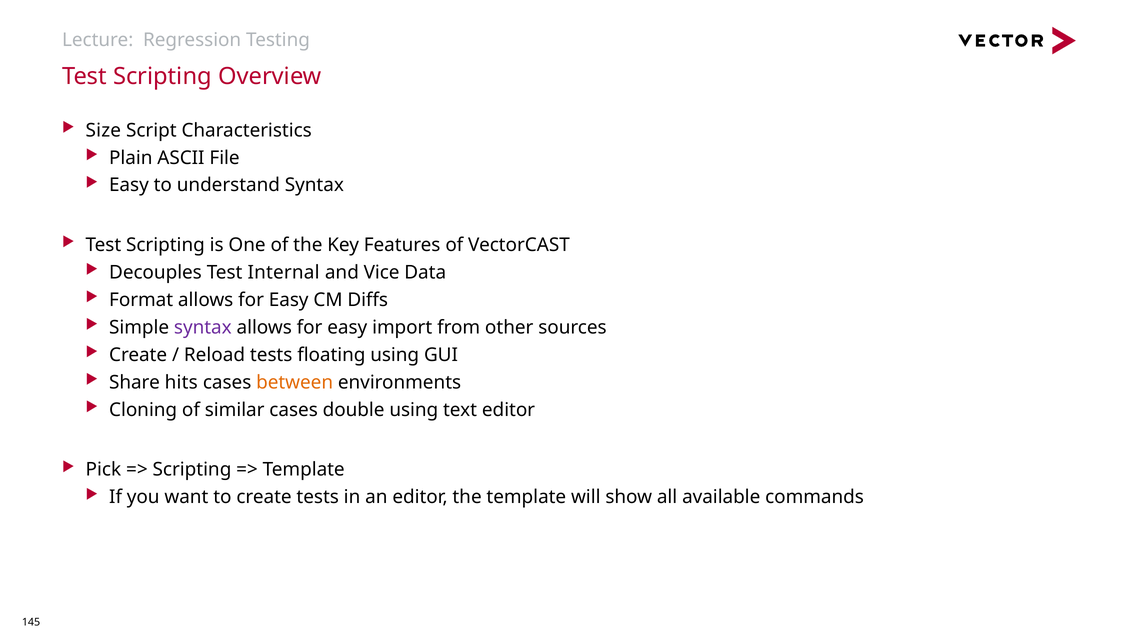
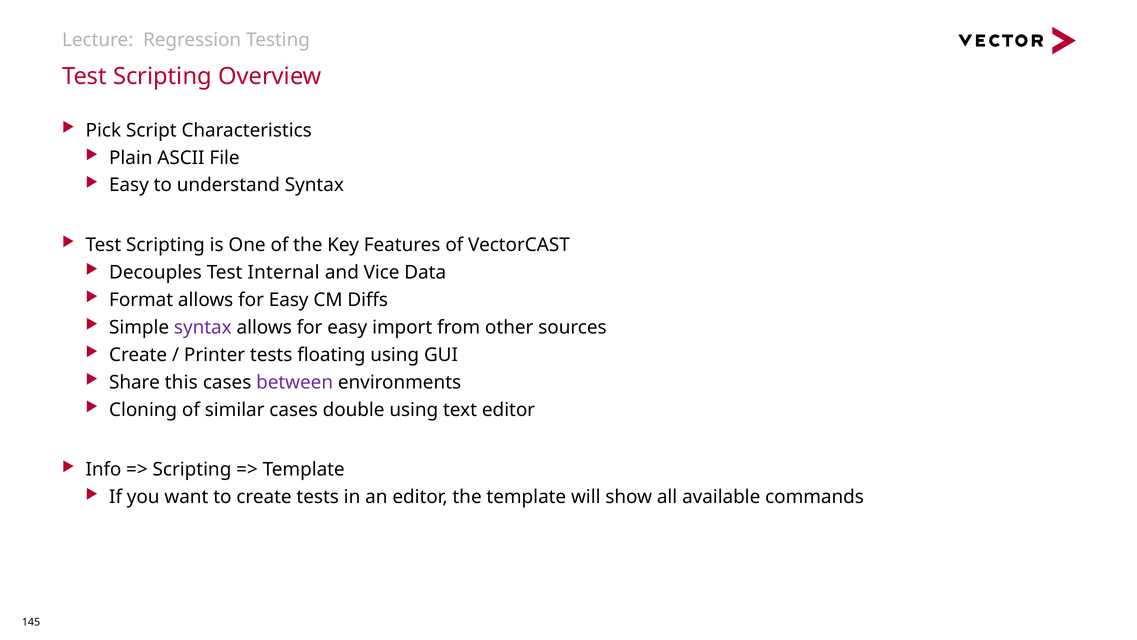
Size: Size -> Pick (103, 130)
Reload: Reload -> Printer (215, 355)
hits: hits -> this (181, 382)
between colour: orange -> purple (295, 382)
Pick: Pick -> Info (103, 469)
